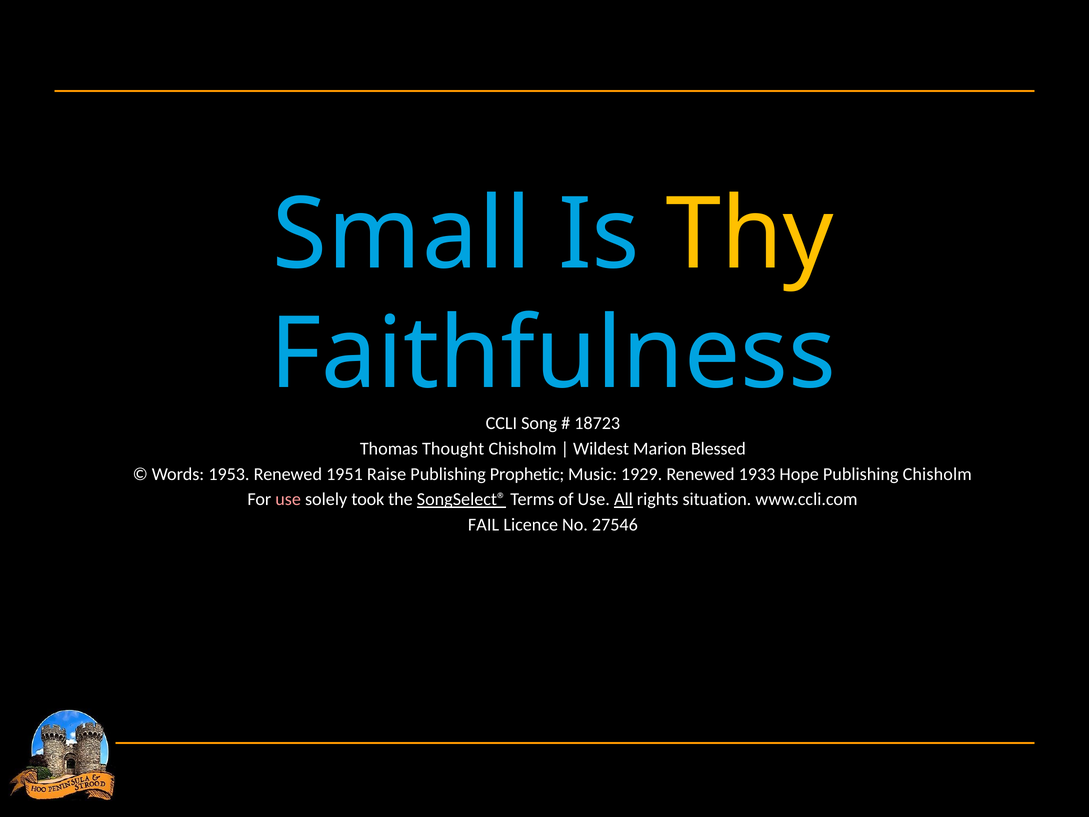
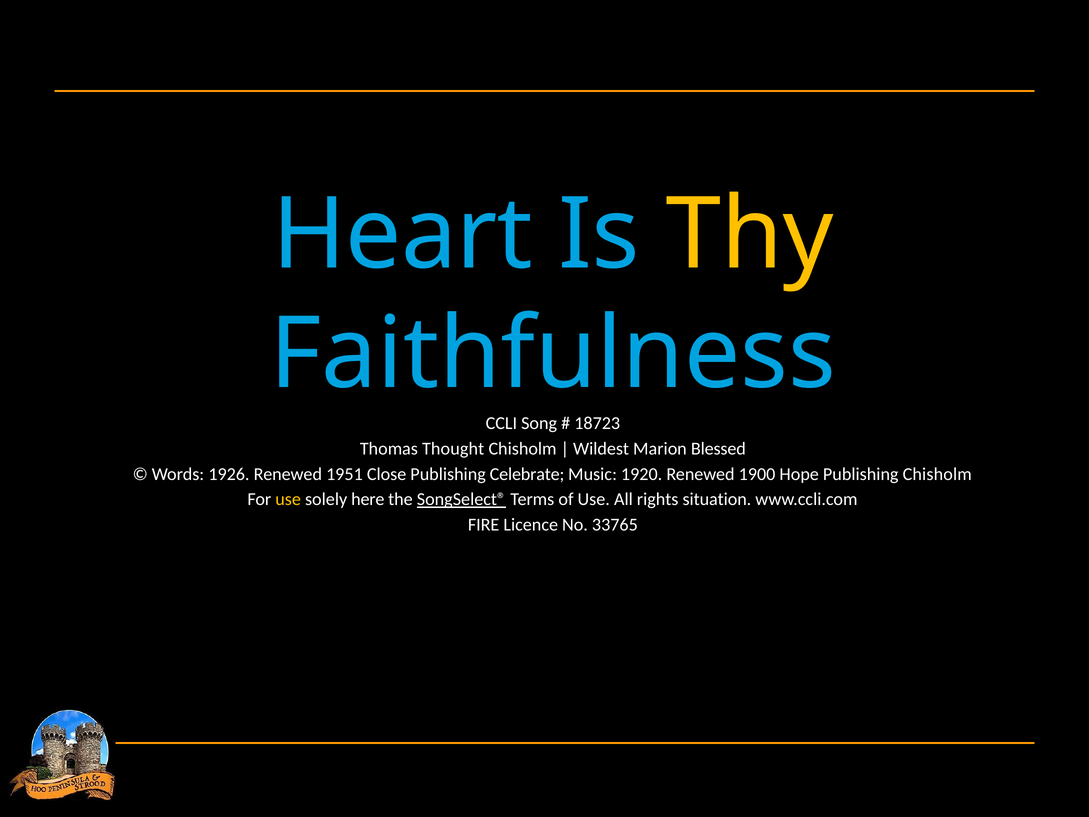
Small: Small -> Heart (403, 235)
1953: 1953 -> 1926 (229, 474)
Raise: Raise -> Close (387, 474)
Prophetic: Prophetic -> Celebrate (527, 474)
1929: 1929 -> 1920 (642, 474)
1933: 1933 -> 1900 (757, 474)
use colour: pink -> yellow (288, 499)
took: took -> here (368, 499)
All underline: present -> none (623, 499)
FAIL: FAIL -> FIRE (484, 525)
27546: 27546 -> 33765 (615, 525)
